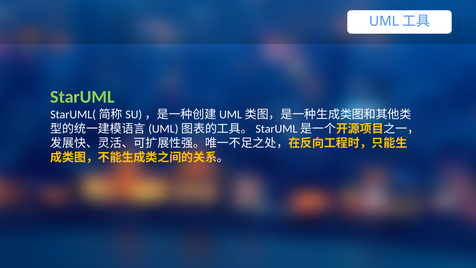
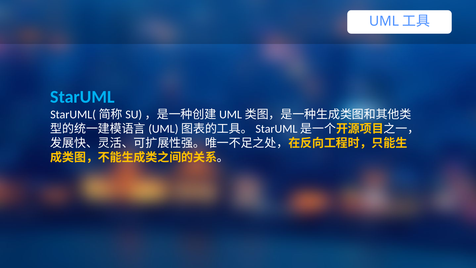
StarUML colour: light green -> light blue (82, 97)
